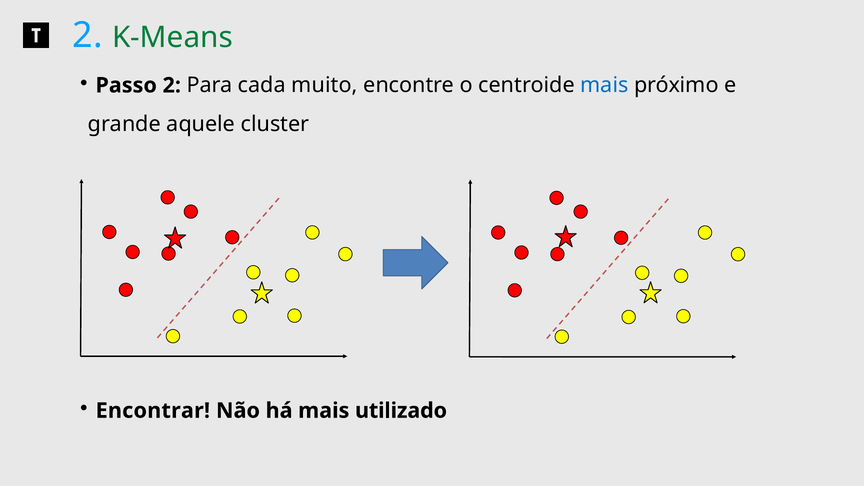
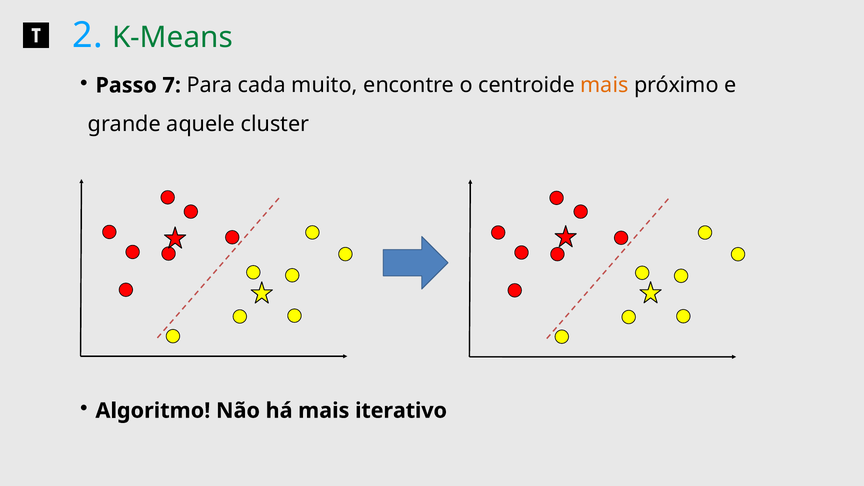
Passo 2: 2 -> 7 (172, 85)
mais colour: blue -> orange (604, 85)
Encontrar: Encontrar -> Algoritmo (153, 411)
utilizado: utilizado -> iterativo (401, 411)
